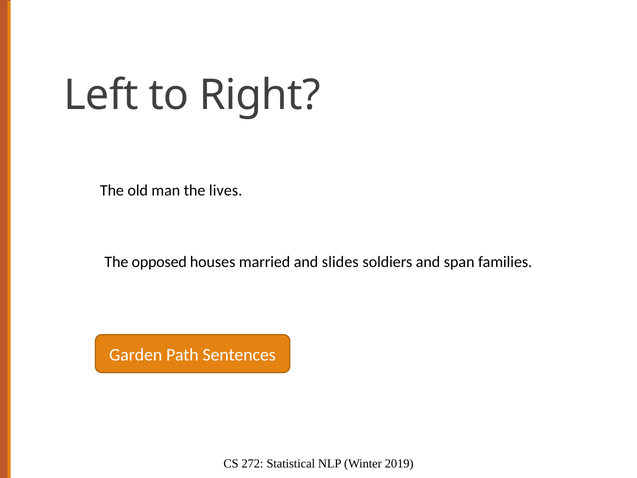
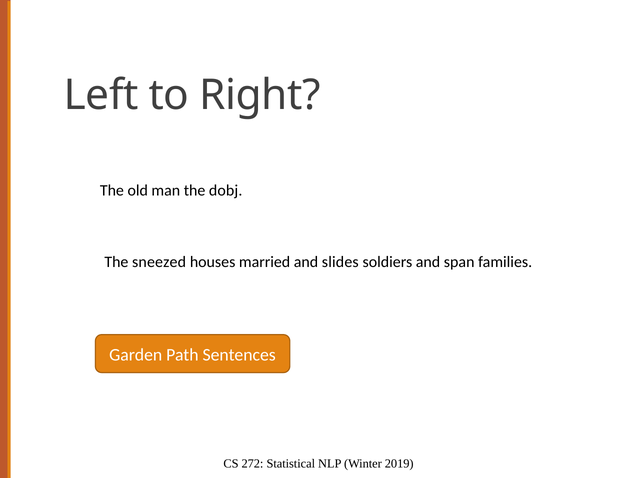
lives: lives -> dobj (226, 191)
opposed: opposed -> sneezed (159, 262)
